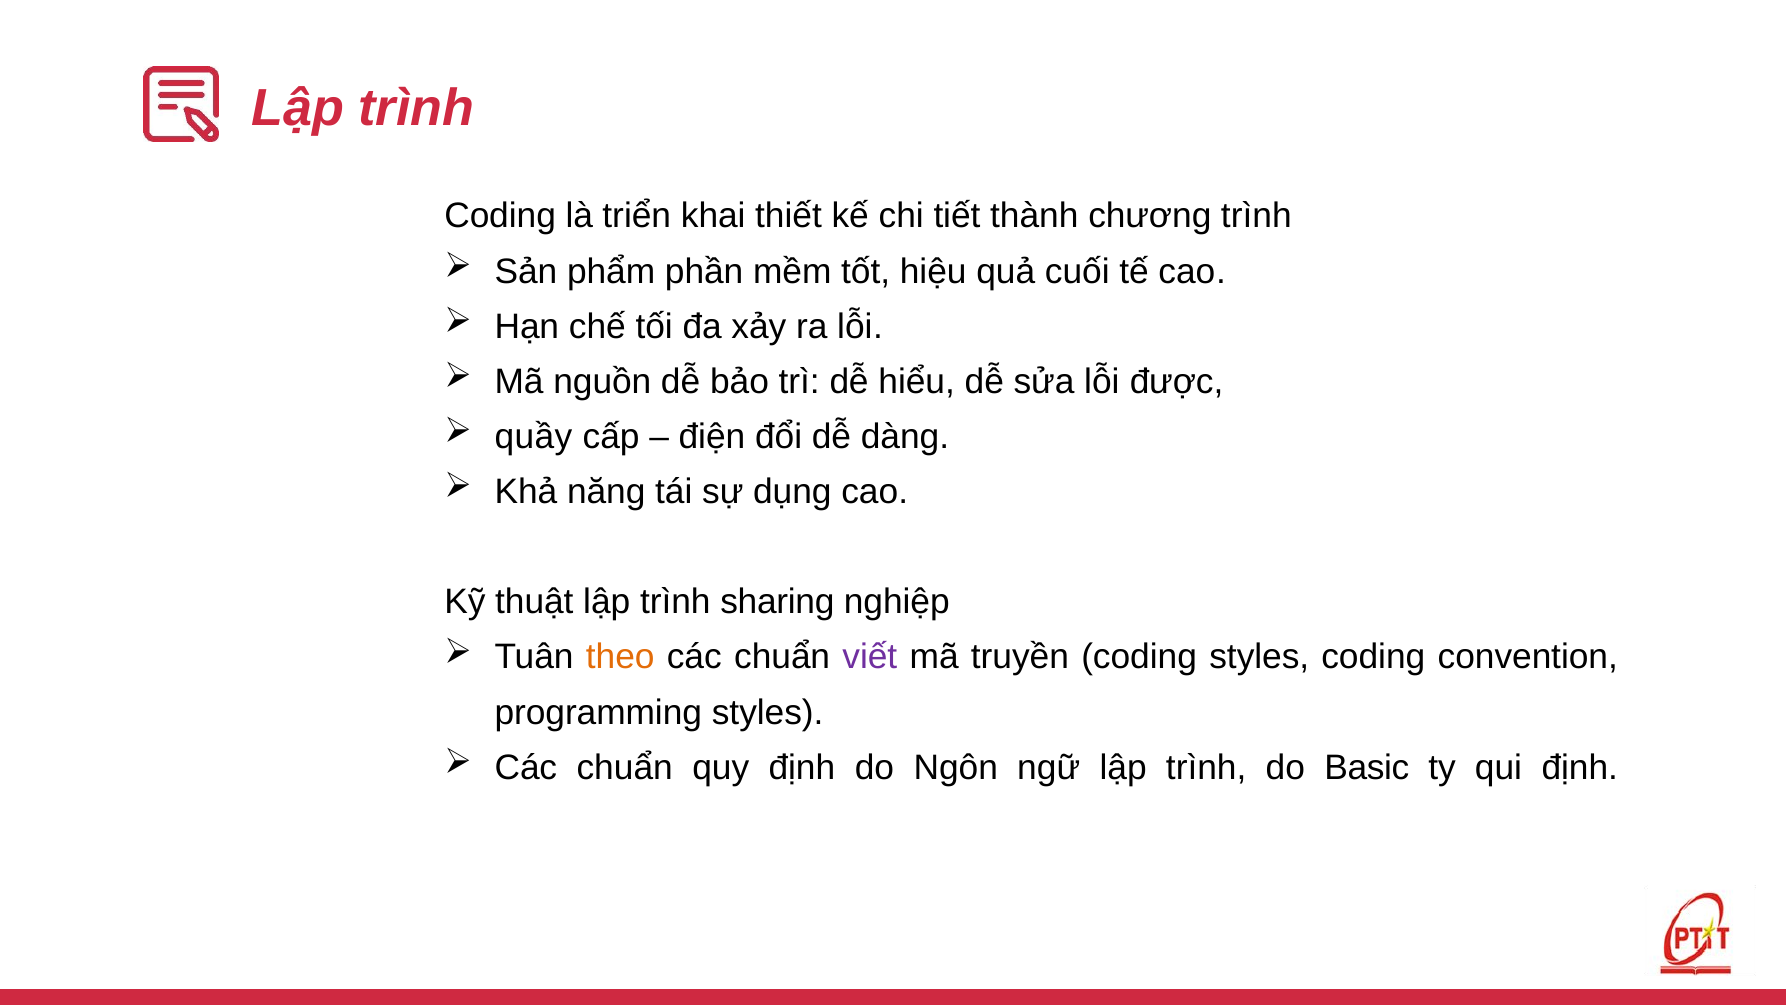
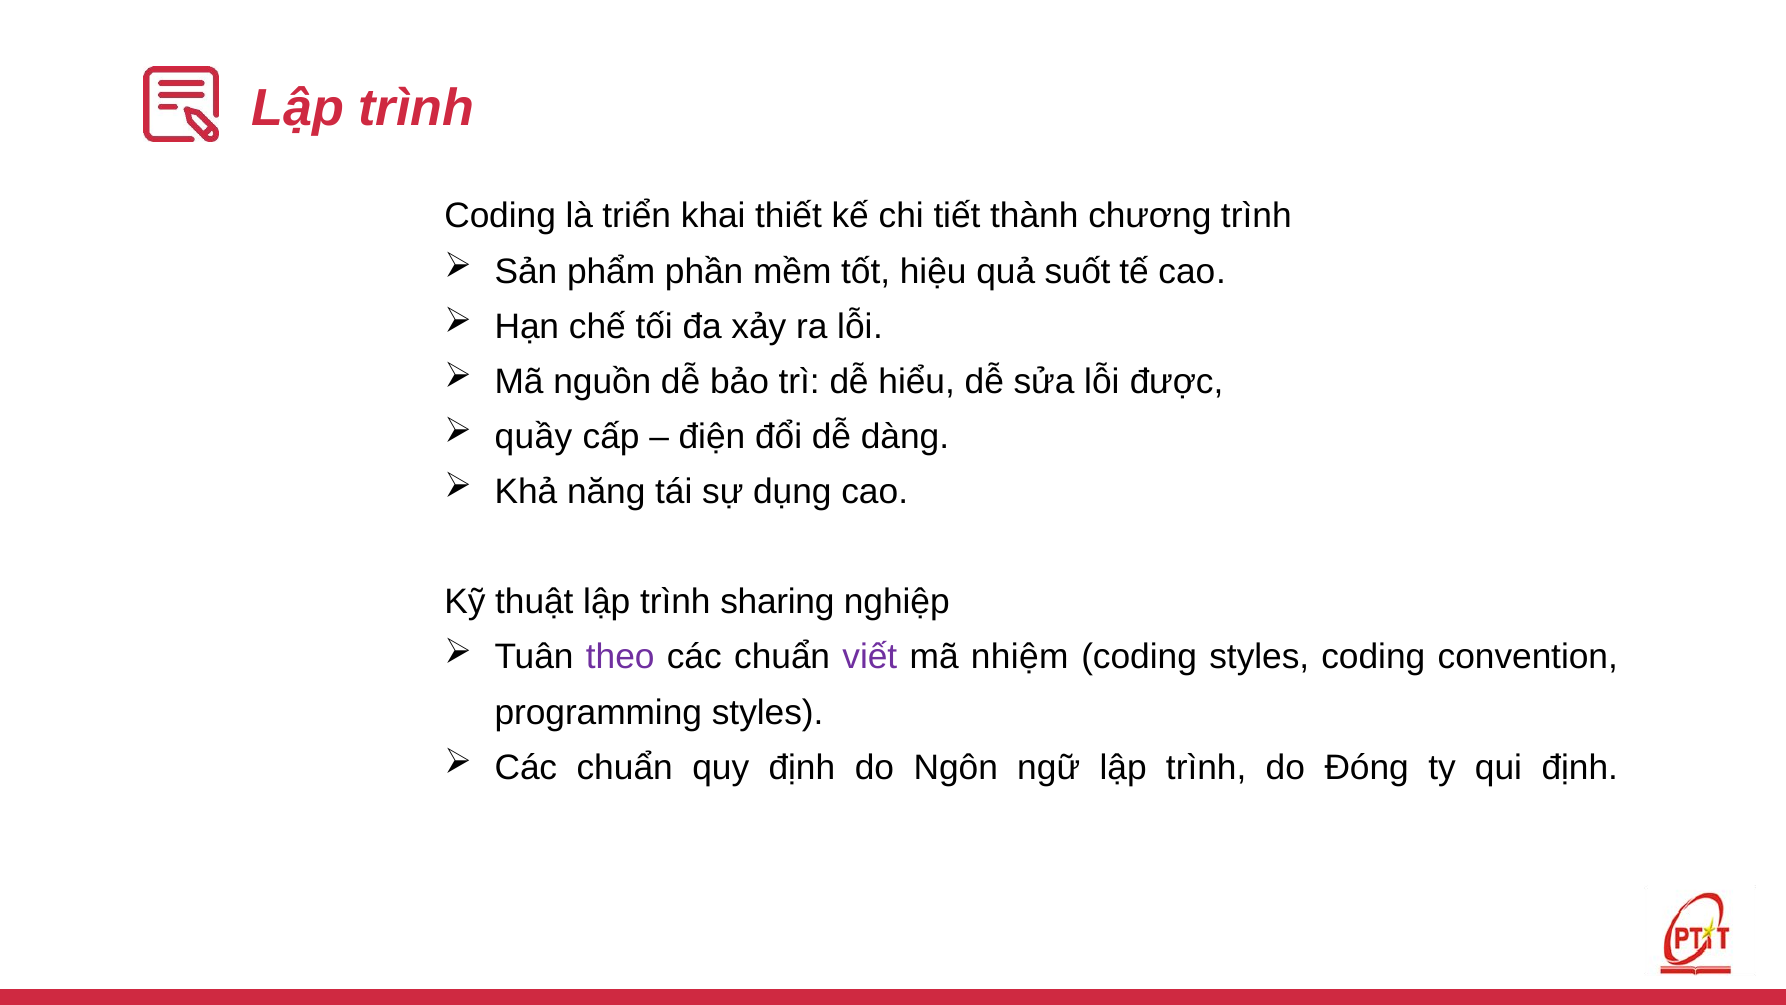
cuối: cuối -> suốt (1078, 271)
theo colour: orange -> purple (620, 657)
truyền: truyền -> nhiệm (1020, 657)
Basic: Basic -> Đóng (1367, 767)
